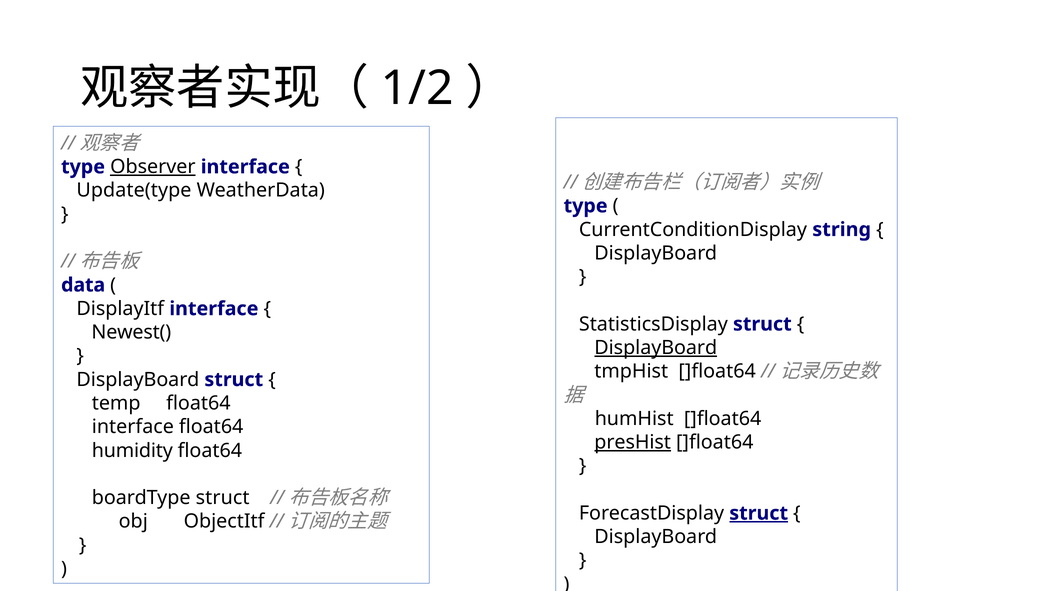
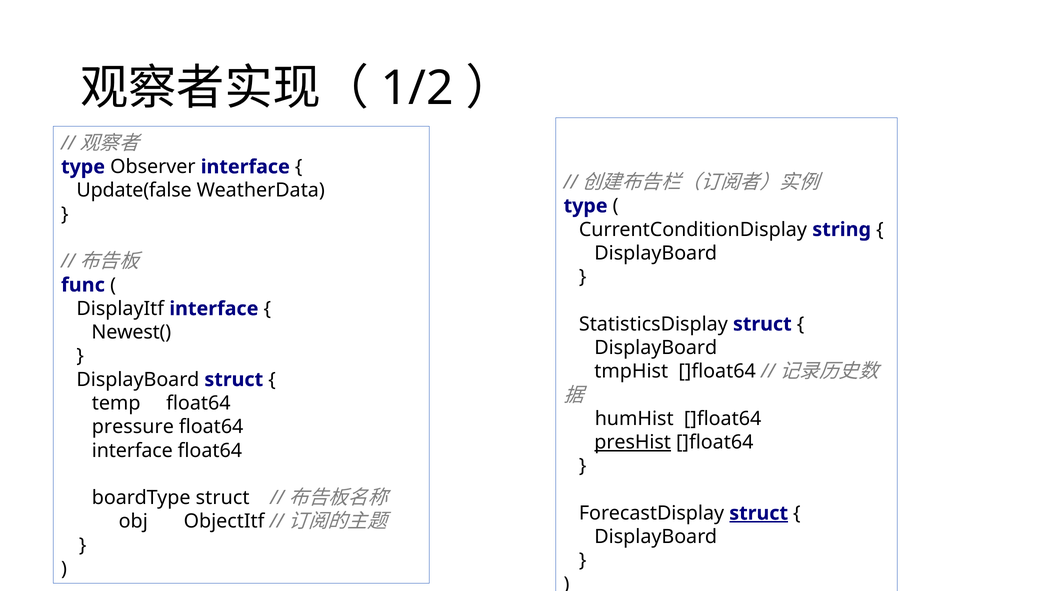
Observer underline: present -> none (153, 167)
Update(type: Update(type -> Update(false (134, 191)
data: data -> func (83, 285)
DisplayBoard underline: present -> none (656, 348)
interface: interface -> pressure (133, 427)
humidity: humidity -> interface (132, 451)
